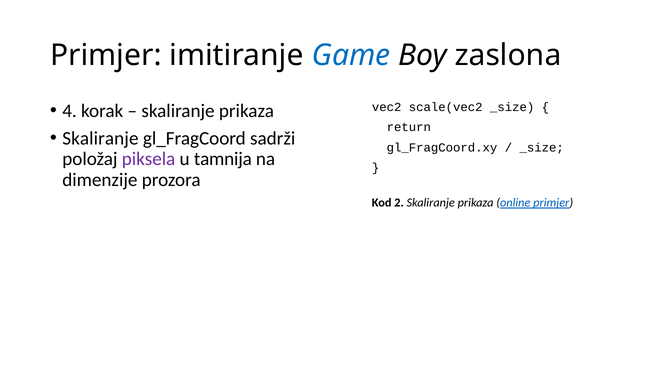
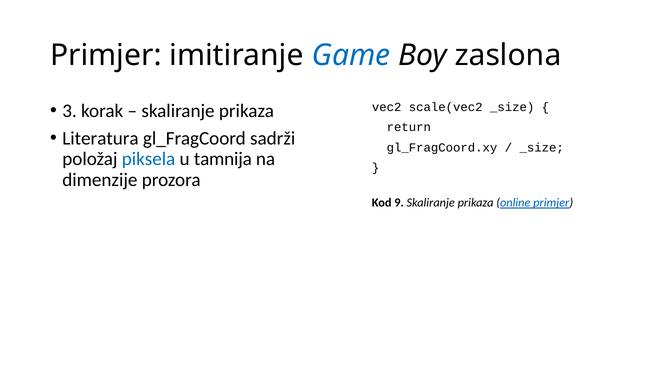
4: 4 -> 3 (70, 111)
Skaliranje: Skaliranje -> Literatura (100, 138)
piksela colour: purple -> blue (149, 159)
2: 2 -> 9 (399, 203)
